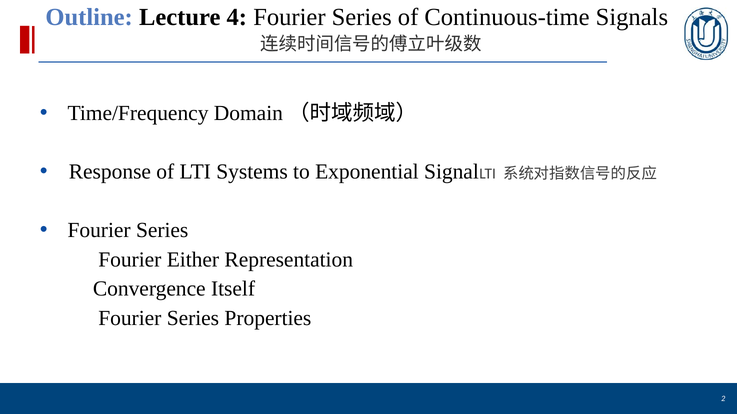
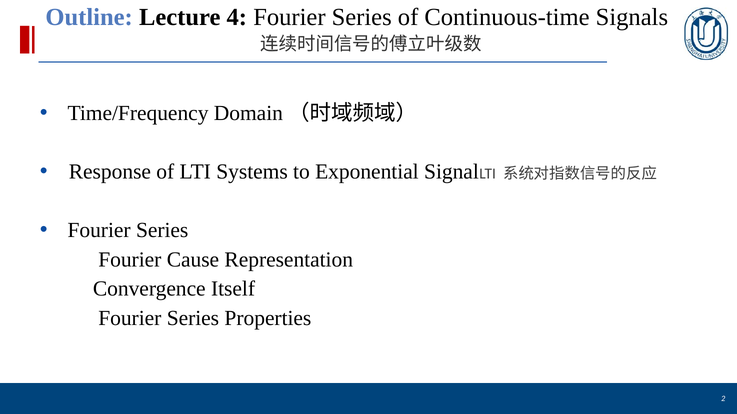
Either: Either -> Cause (193, 260)
